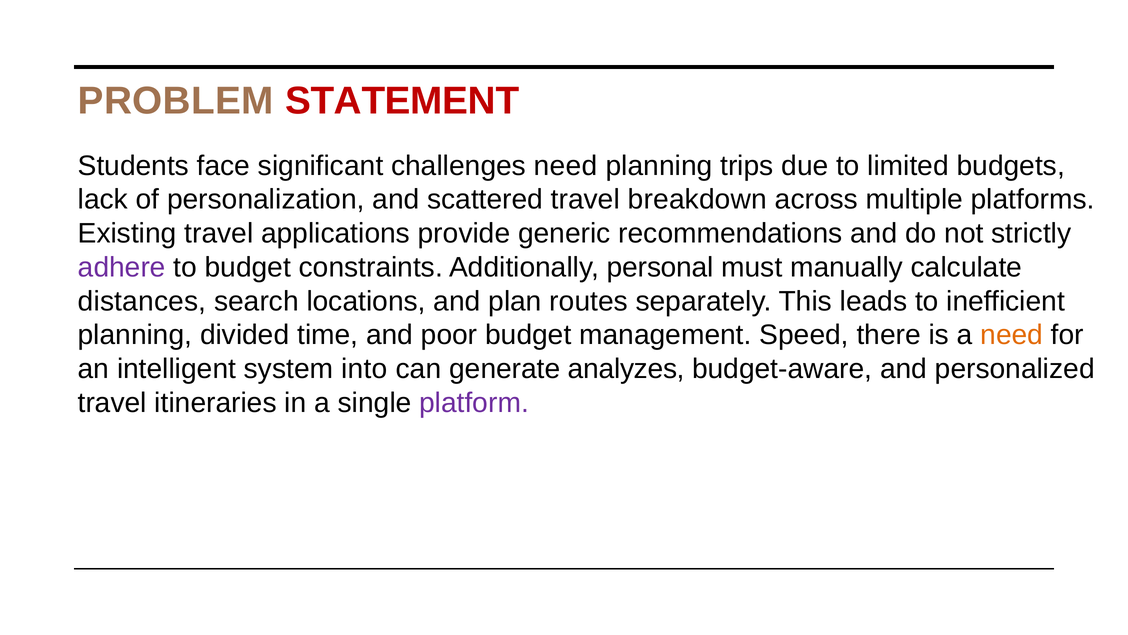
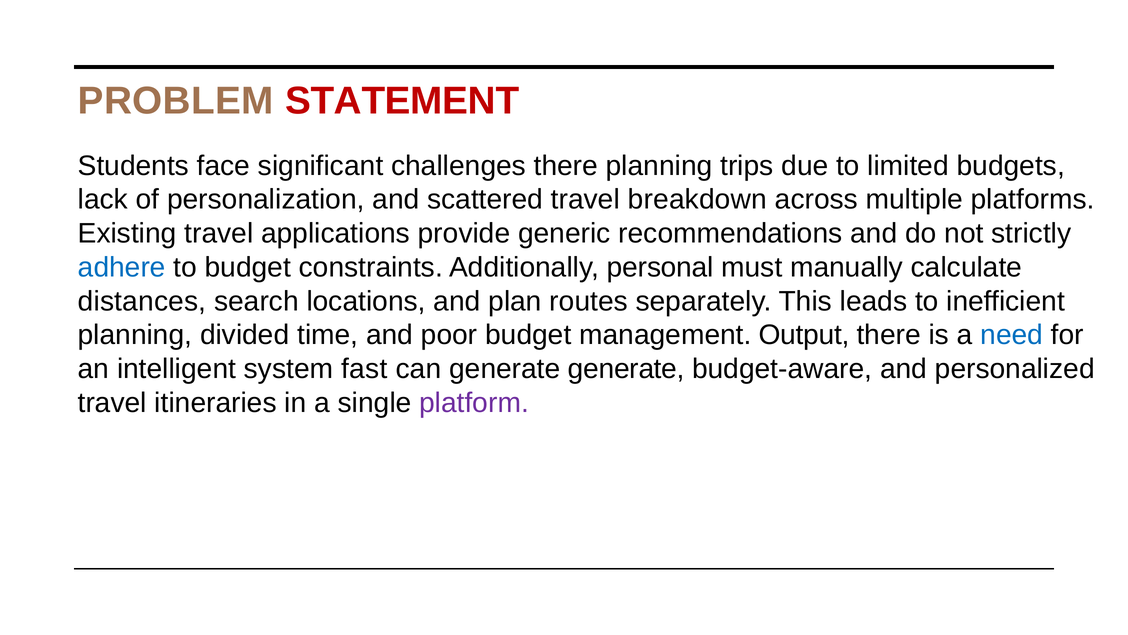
challenges need: need -> there (566, 166)
adhere colour: purple -> blue (122, 267)
Speed: Speed -> Output (804, 335)
need colour: orange -> blue (1012, 335)
into: into -> fast (364, 369)
generate analyzes: analyzes -> generate (626, 369)
